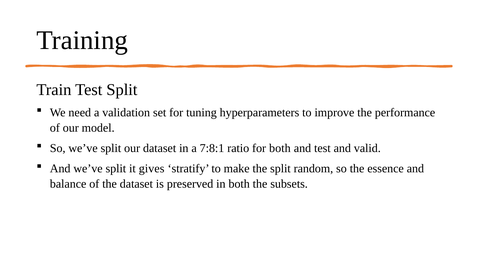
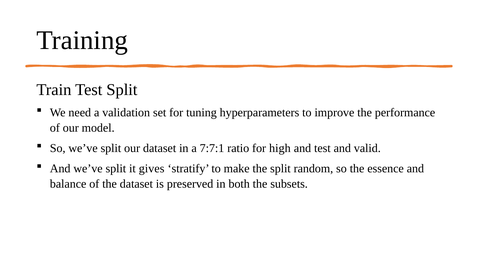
7:8:1: 7:8:1 -> 7:7:1 (212, 148)
for both: both -> high (280, 148)
